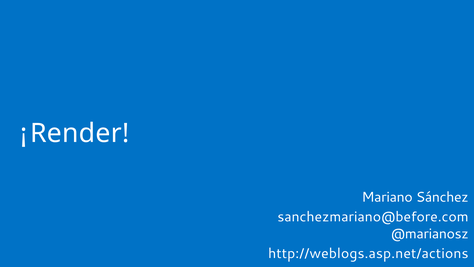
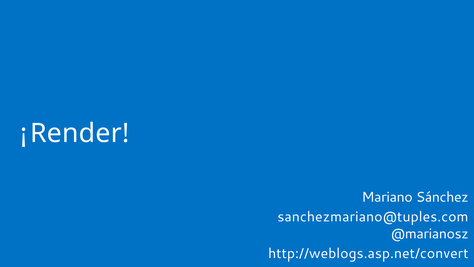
sanchezmariano@before.com: sanchezmariano@before.com -> sanchezmariano@tuples.com (373, 217)
http://weblogs.asp.net/actions: http://weblogs.asp.net/actions -> http://weblogs.asp.net/convert (368, 253)
